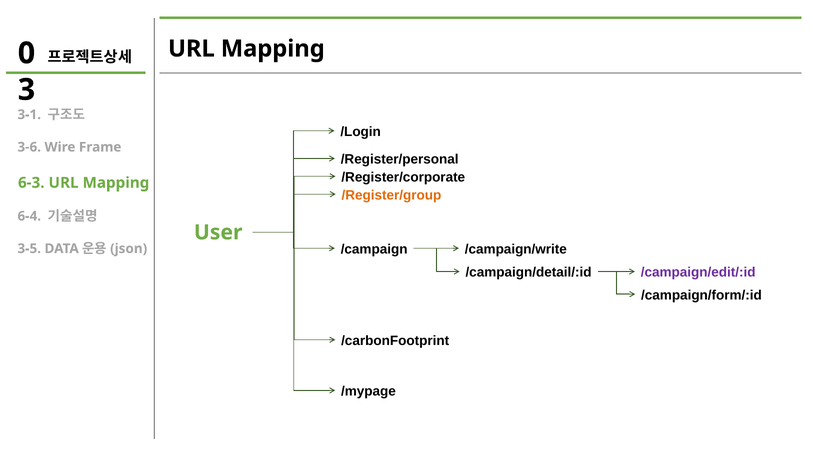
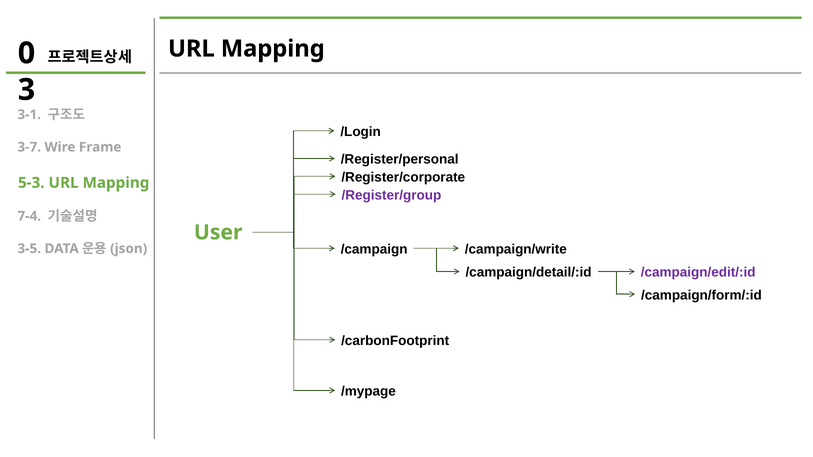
3-6: 3-6 -> 3-7 (29, 147)
6-3: 6-3 -> 5-3 (31, 183)
/Register/group colour: orange -> purple (391, 195)
6-4: 6-4 -> 7-4 (29, 216)
